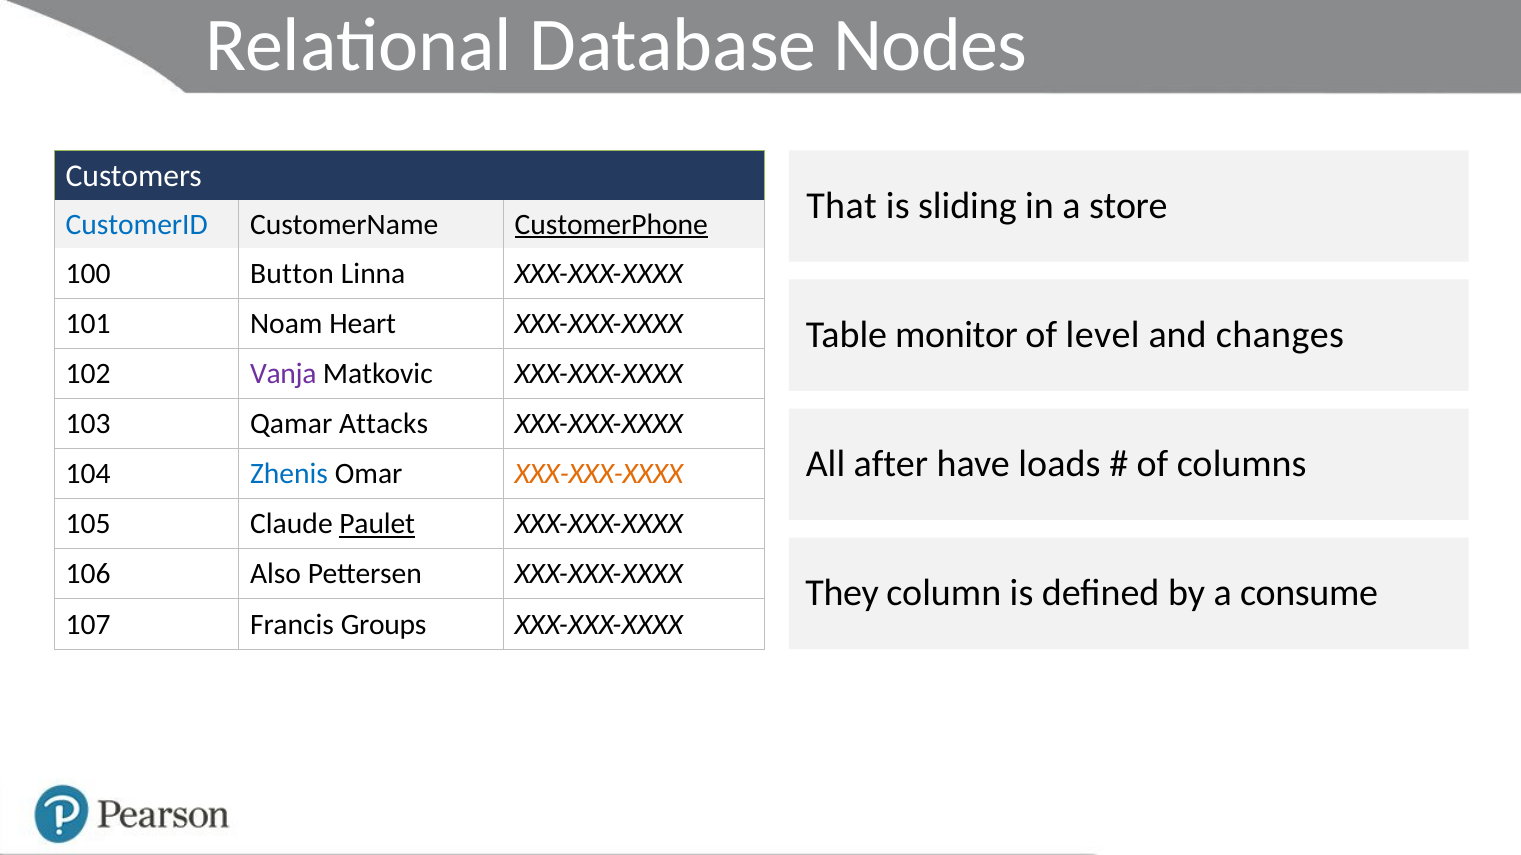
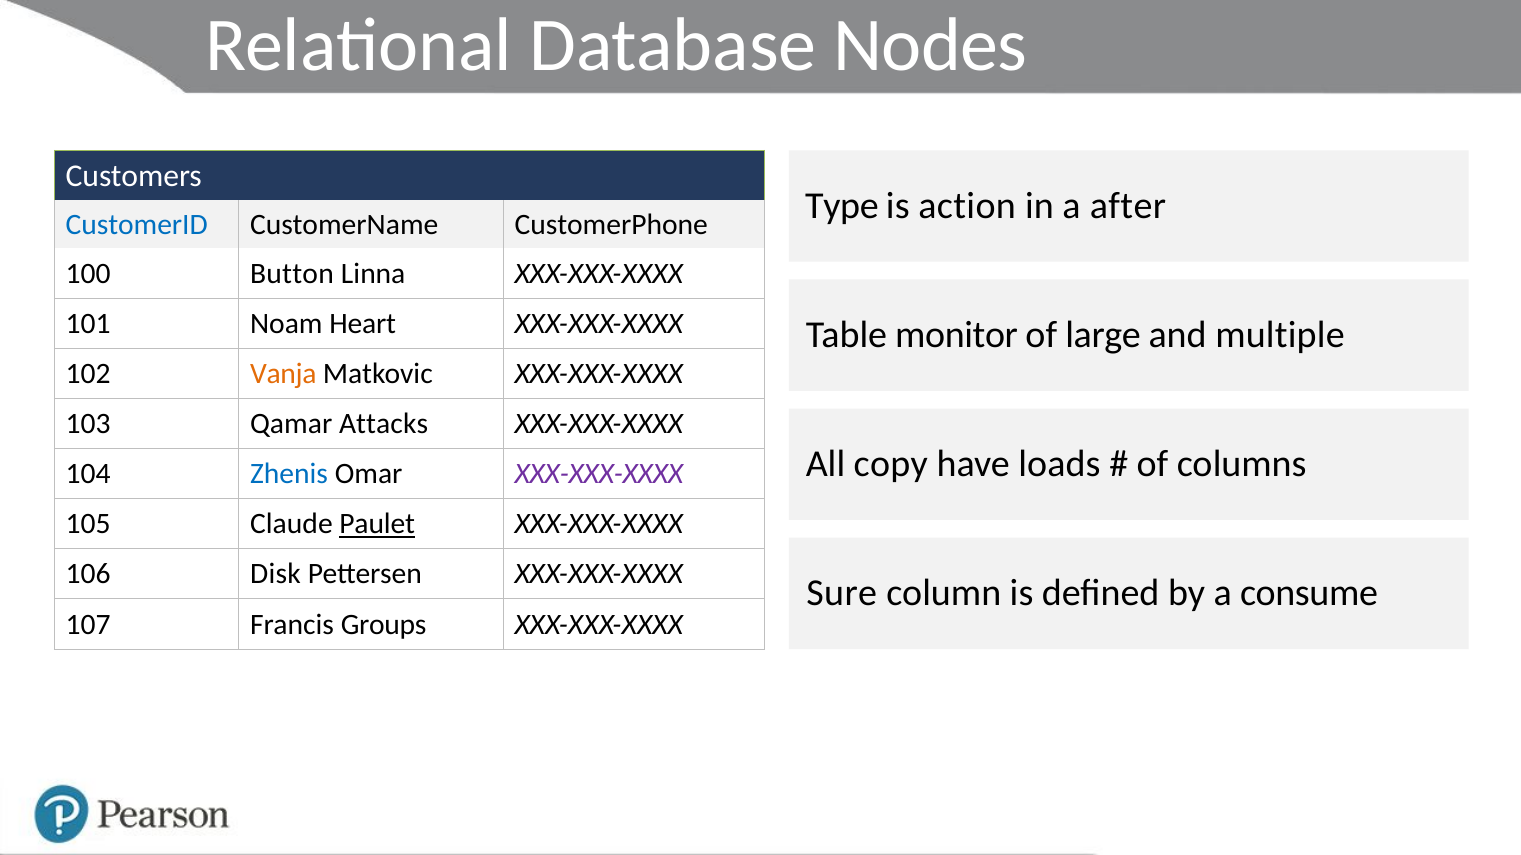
That: That -> Type (842, 206)
sliding: sliding -> action (967, 206)
store: store -> after (1128, 206)
CustomerPhone underline: present -> none (611, 225)
level: level -> large (1103, 335)
changes: changes -> multiple (1280, 335)
Vanja colour: purple -> orange (283, 374)
after: after -> copy (891, 464)
XXX-XXX-XXXX colour: orange -> purple (599, 474)
Also: Also -> Disk (275, 575)
They: They -> Sure (842, 594)
